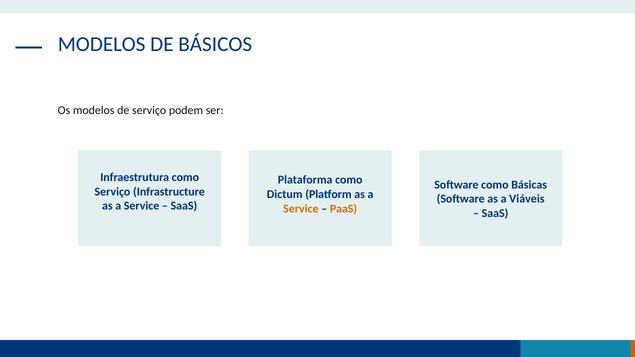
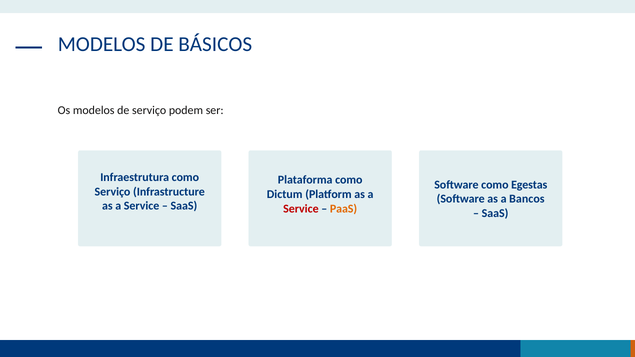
Básicas: Básicas -> Egestas (529, 185)
Viáveis: Viáveis -> Bancos (527, 199)
Service colour: orange -> red (301, 209)
